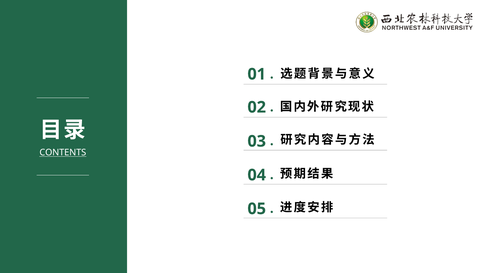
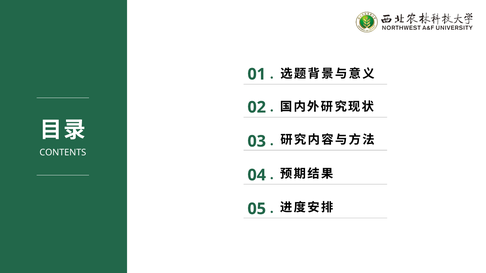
CONTENTS underline: present -> none (63, 153)
